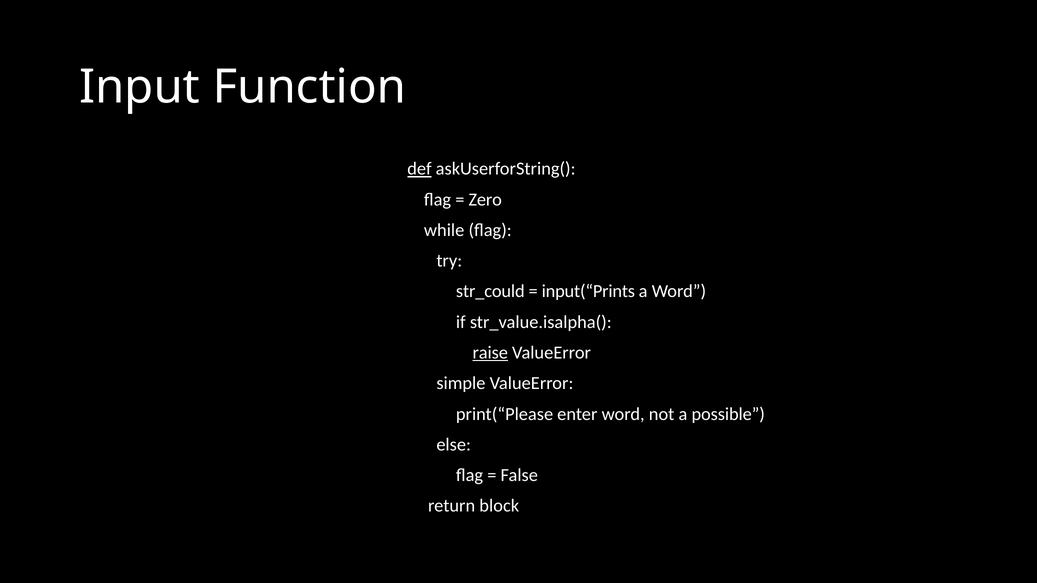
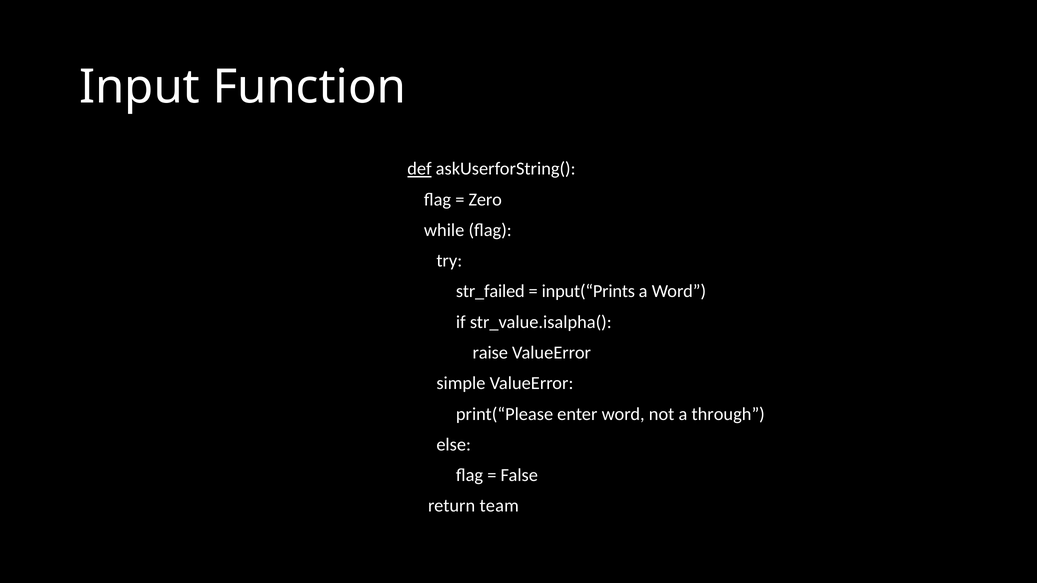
str_could: str_could -> str_failed (490, 292)
raise underline: present -> none (490, 353)
possible: possible -> through (728, 414)
block: block -> team (499, 506)
